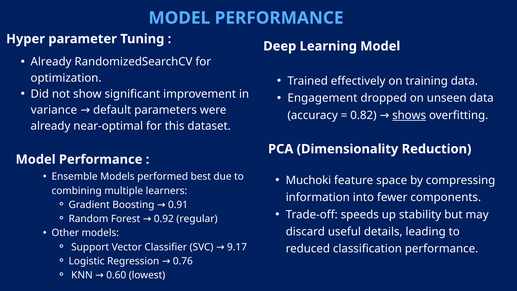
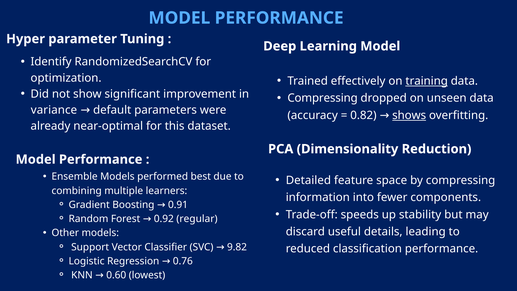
Already: Already -> Identify (51, 62)
training underline: none -> present (427, 81)
Engagement: Engagement -> Compressing (323, 98)
Muchoki: Muchoki -> Detailed (308, 180)
9.17: 9.17 -> 9.82 (237, 247)
